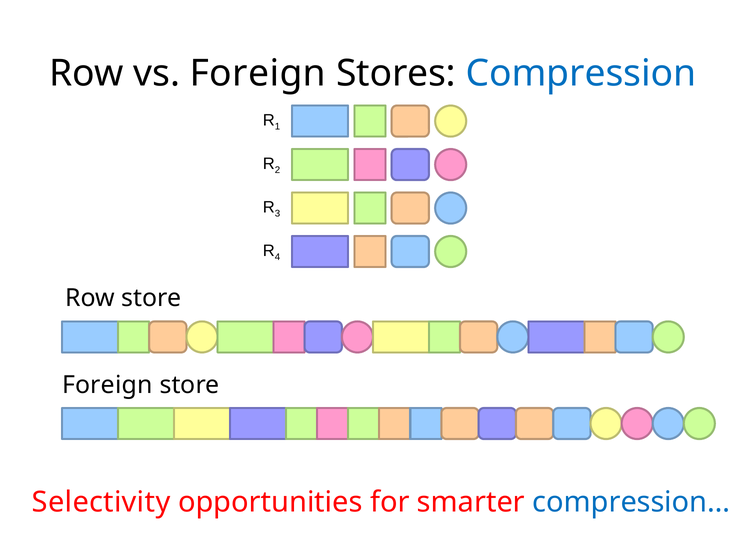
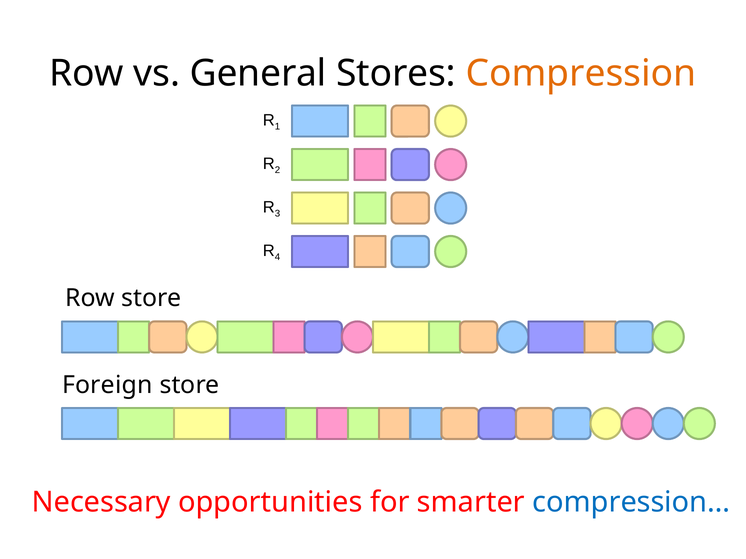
vs Foreign: Foreign -> General (258, 73)
Compression colour: blue -> orange (581, 73)
Selectivity: Selectivity -> Necessary (101, 503)
